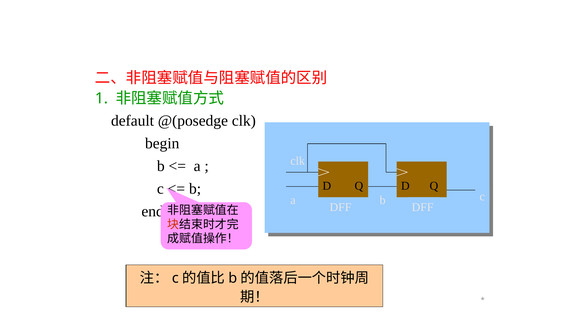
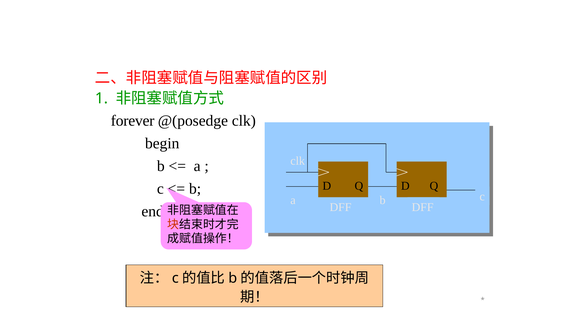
default: default -> forever (133, 121)
